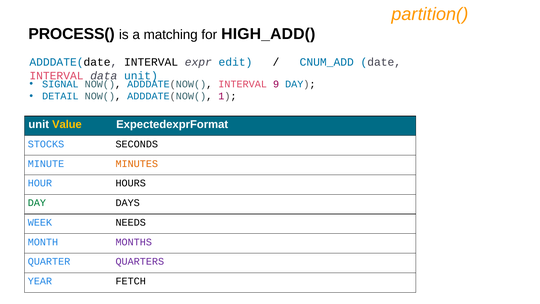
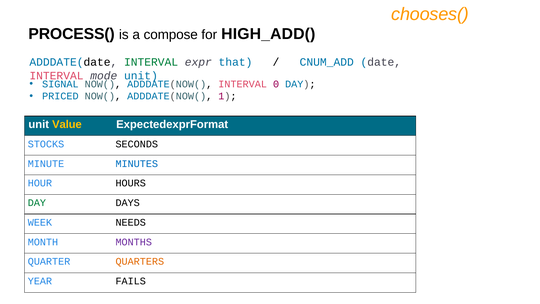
partition(: partition( -> chooses( (430, 14)
matching: matching -> compose (171, 35)
INTERVAL colour: black -> green (151, 62)
edit: edit -> that (235, 62)
data: data -> mode (104, 76)
9: 9 -> 0 (276, 84)
DETAIL: DETAIL -> PRICED (60, 96)
MINUTES colour: orange -> blue (137, 164)
QUARTERS colour: purple -> orange (140, 261)
FETCH: FETCH -> FAILS (131, 281)
